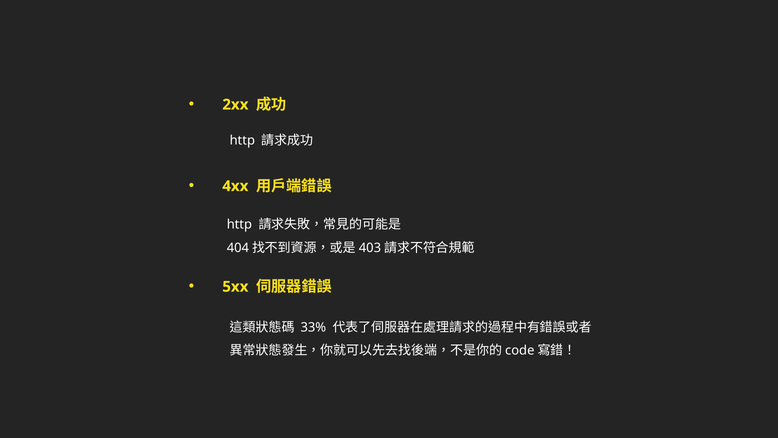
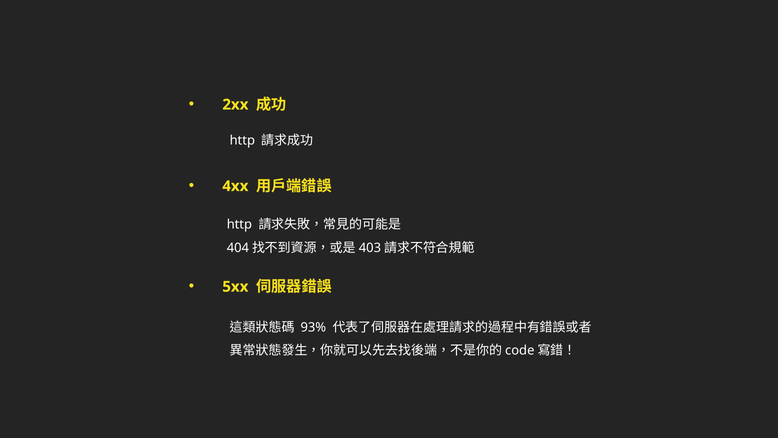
33%: 33% -> 93% (313, 327)
